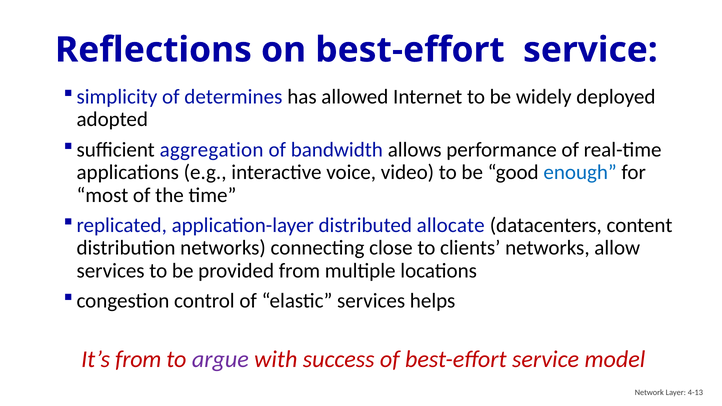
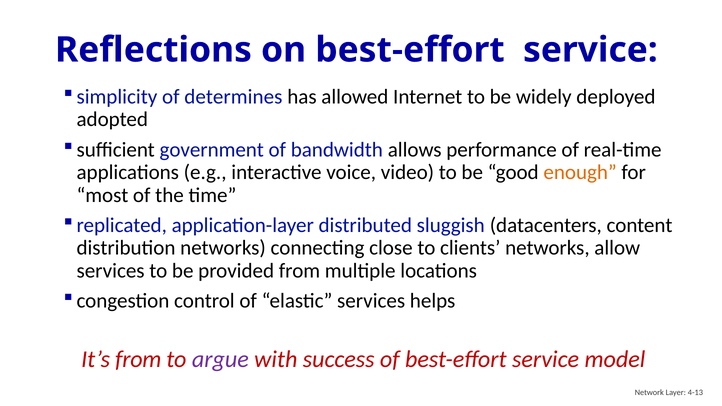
aggregation: aggregation -> government (212, 150)
enough colour: blue -> orange (580, 172)
allocate: allocate -> sluggish (451, 225)
